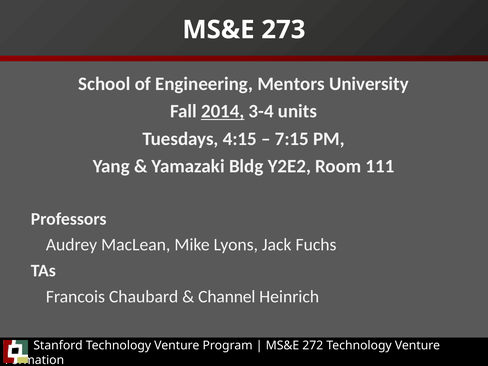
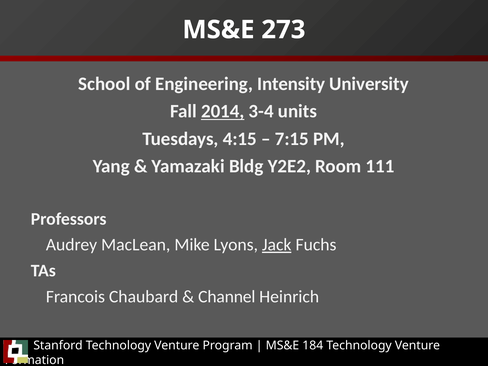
Mentors: Mentors -> Intensity (291, 84)
Jack underline: none -> present (277, 245)
272: 272 -> 184 (313, 345)
